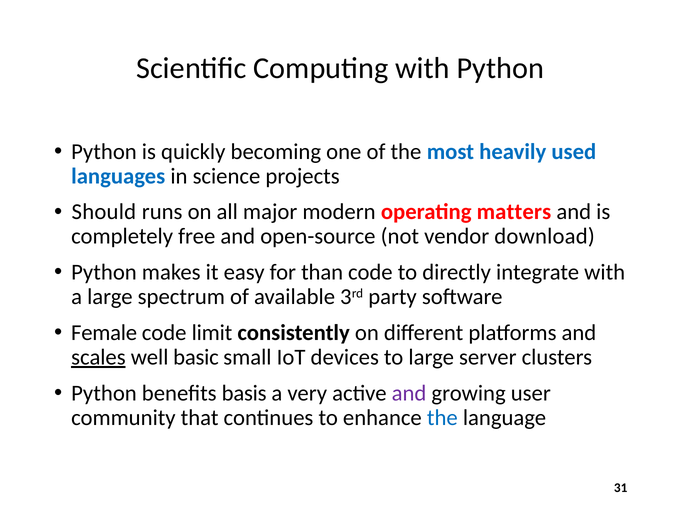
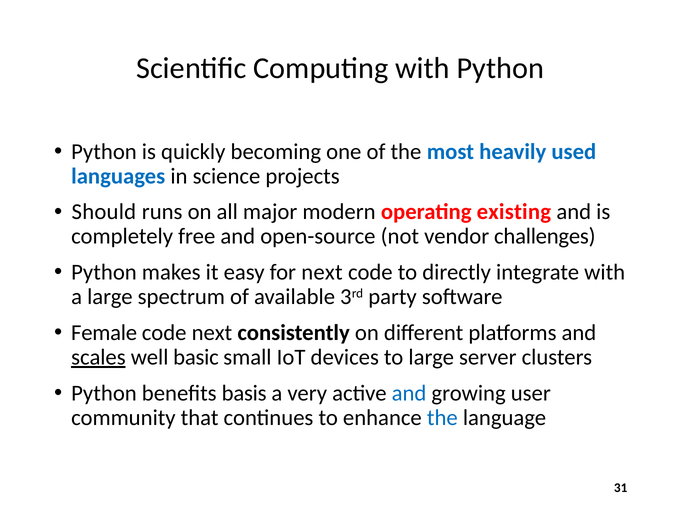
matters: matters -> existing (514, 212)
download: download -> challenges (545, 236)
for than: than -> next (322, 272)
code limit: limit -> next (212, 333)
and colour: purple -> blue (409, 393)
